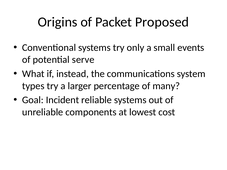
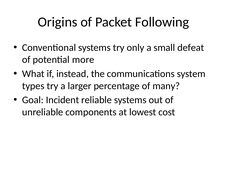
Proposed: Proposed -> Following (162, 22)
events: events -> defeat (191, 48)
serve: serve -> more (83, 60)
